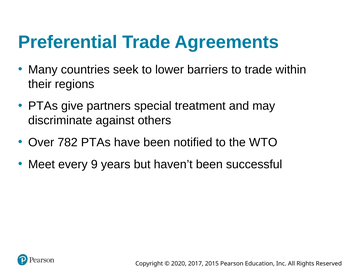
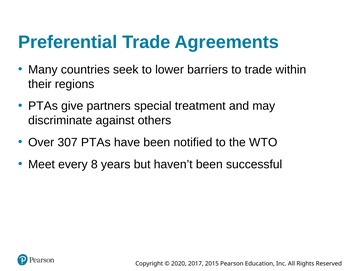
782: 782 -> 307 (68, 142)
9: 9 -> 8 (94, 164)
